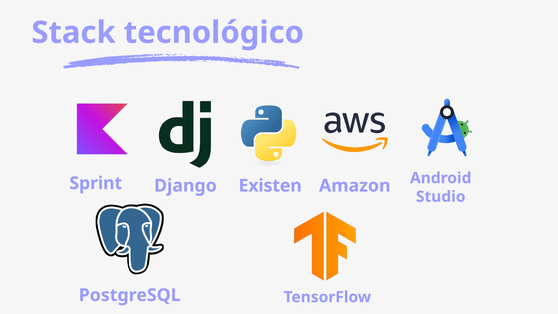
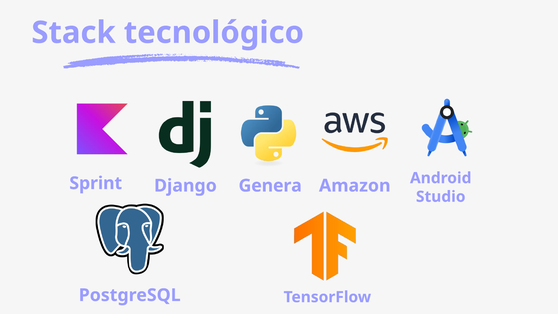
Existen: Existen -> Genera (270, 186)
